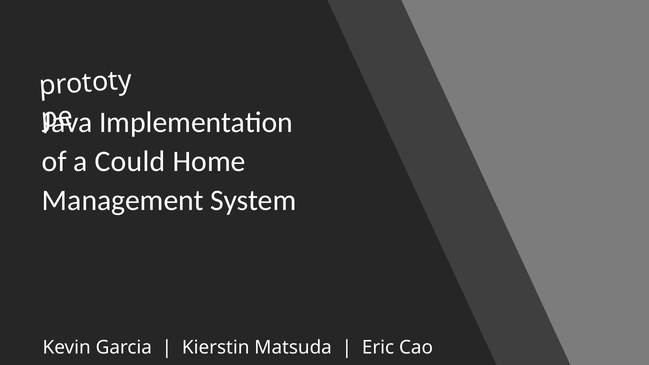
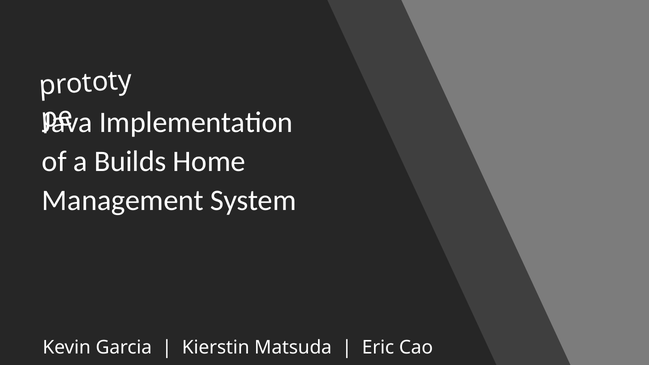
Could: Could -> Builds (130, 162)
